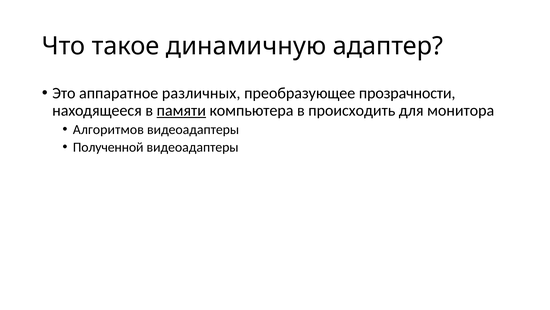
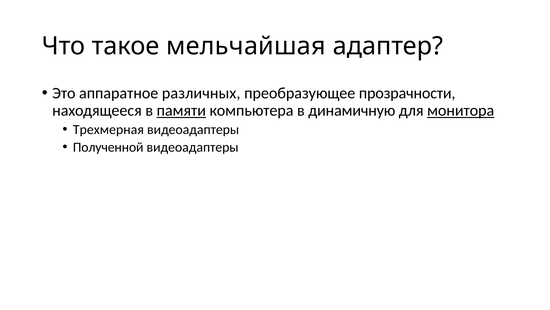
динамичную: динамичную -> мельчайшая (246, 46)
происходить: происходить -> динамичную (352, 110)
монитора underline: none -> present (461, 110)
Алгоритмов: Алгоритмов -> Трехмерная (108, 129)
